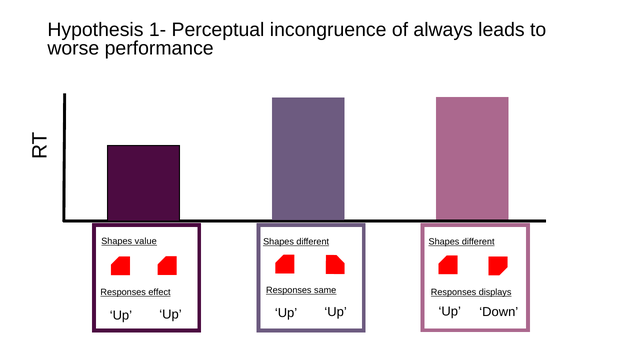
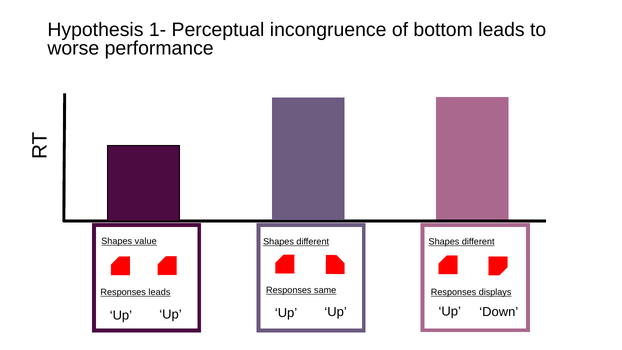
always: always -> bottom (443, 30)
Responses effect: effect -> leads (159, 292)
